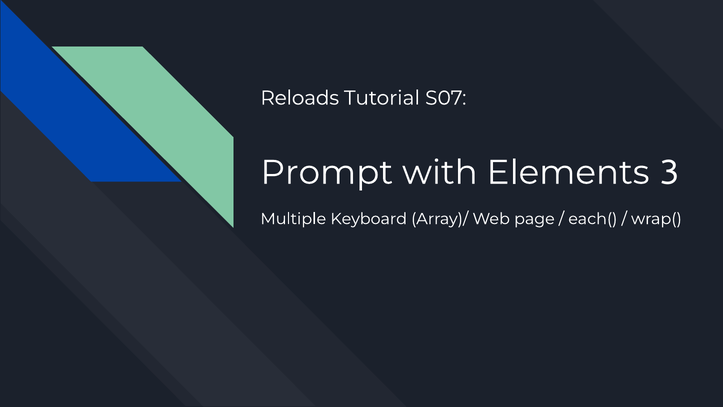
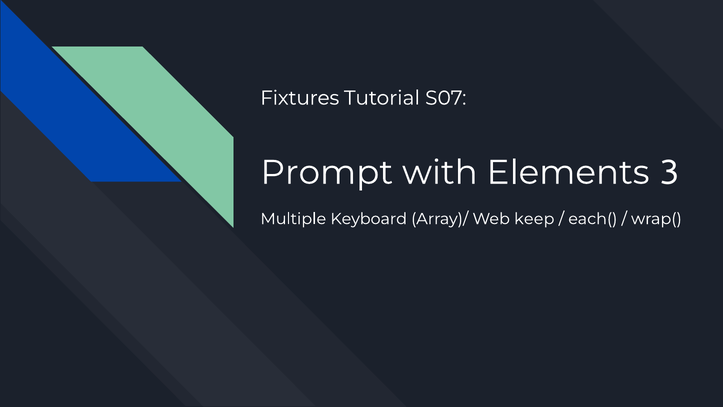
Reloads: Reloads -> Fixtures (300, 98)
page: page -> keep (534, 219)
